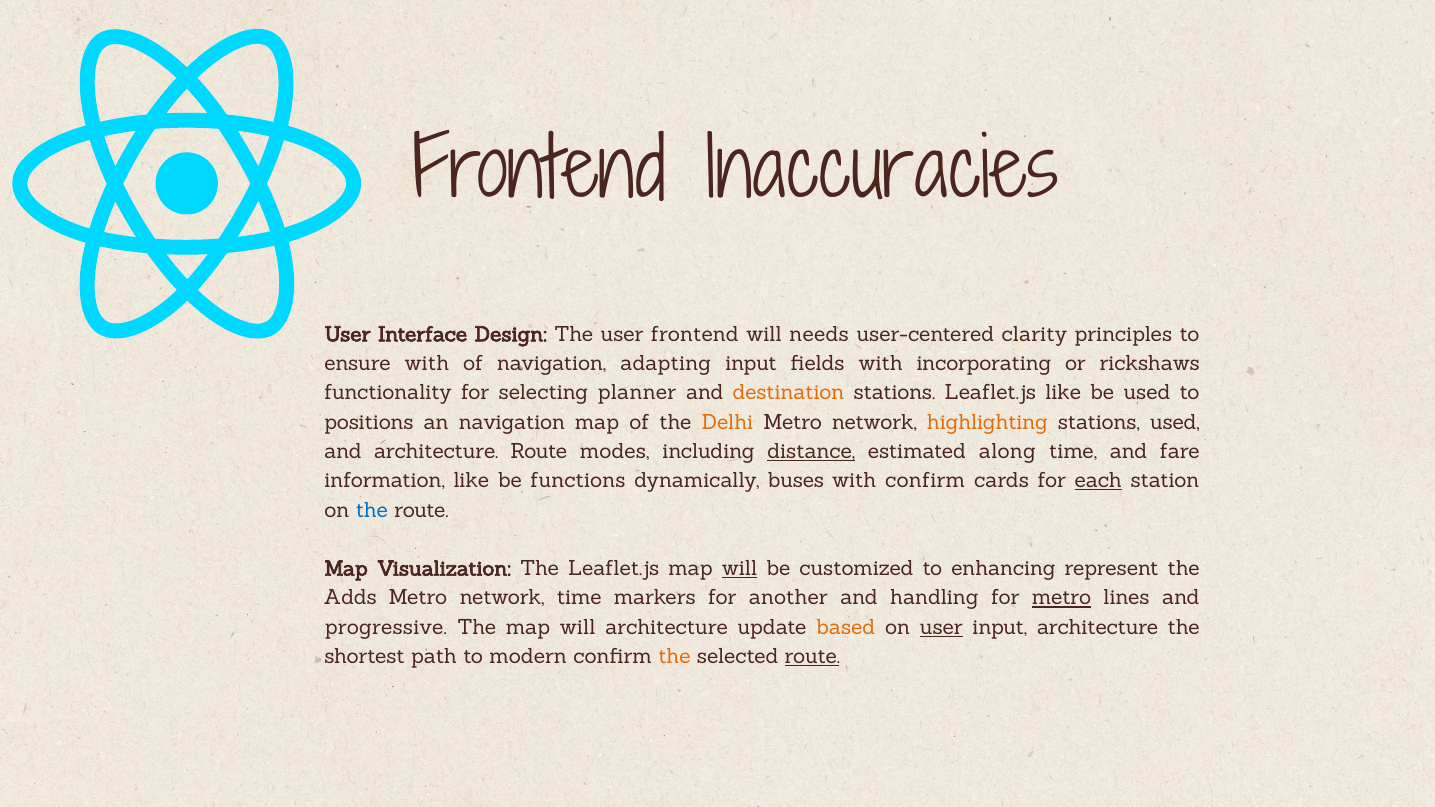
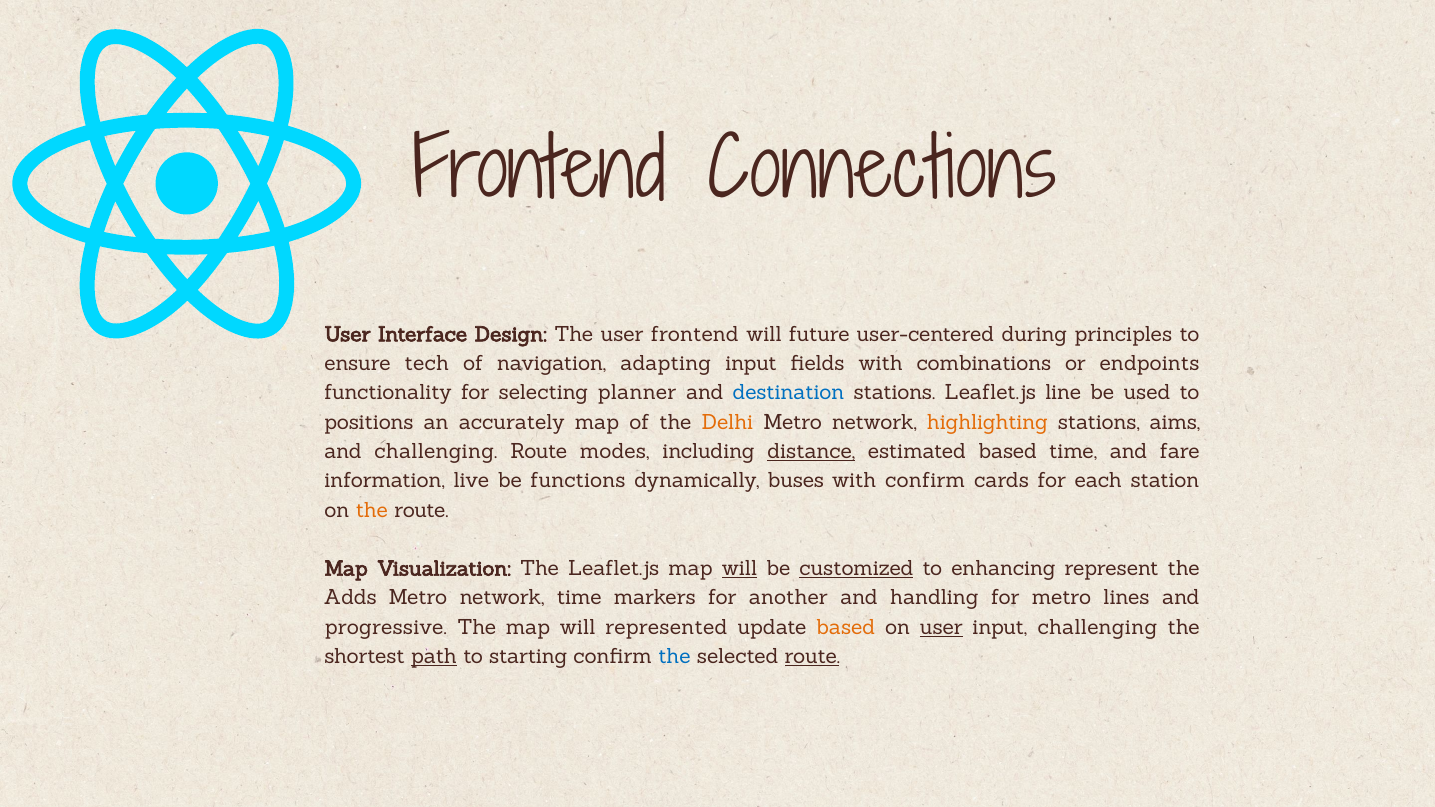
Inaccuracies: Inaccuracies -> Connections (882, 171)
needs: needs -> future (819, 334)
clarity: clarity -> during (1034, 334)
ensure with: with -> tech (427, 364)
incorporating: incorporating -> combinations (984, 364)
rickshaws: rickshaws -> endpoints (1150, 364)
destination colour: orange -> blue (789, 393)
Leaflet.js like: like -> line (1063, 393)
an navigation: navigation -> accurately (512, 422)
stations used: used -> aims (1175, 422)
and architecture: architecture -> challenging (436, 452)
estimated along: along -> based (1008, 452)
information like: like -> live (471, 481)
each underline: present -> none (1098, 481)
the colour: blue -> orange (372, 510)
customized underline: none -> present (856, 569)
metro underline: present -> none (1062, 598)
will architecture: architecture -> represented (666, 627)
input architecture: architecture -> challenging (1097, 627)
path underline: none -> present (434, 657)
modern: modern -> starting (528, 657)
the colour: orange -> blue (674, 657)
